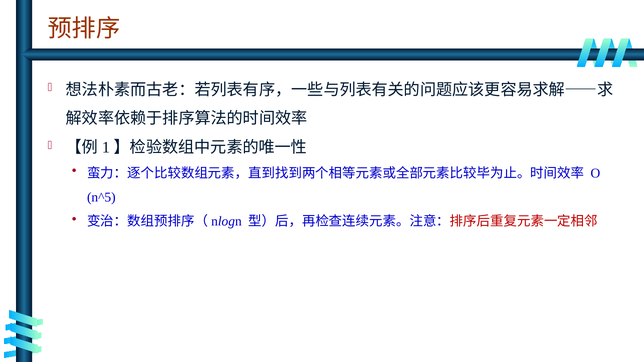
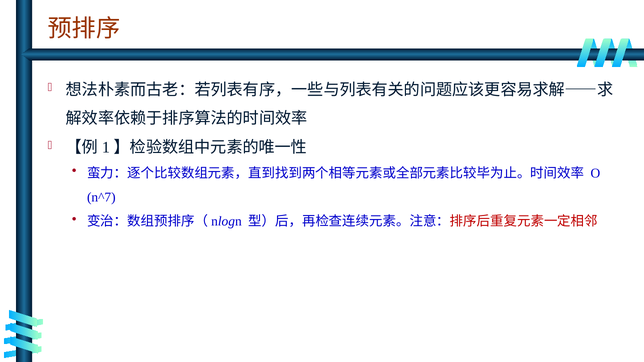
n^5: n^5 -> n^7 (101, 197)
